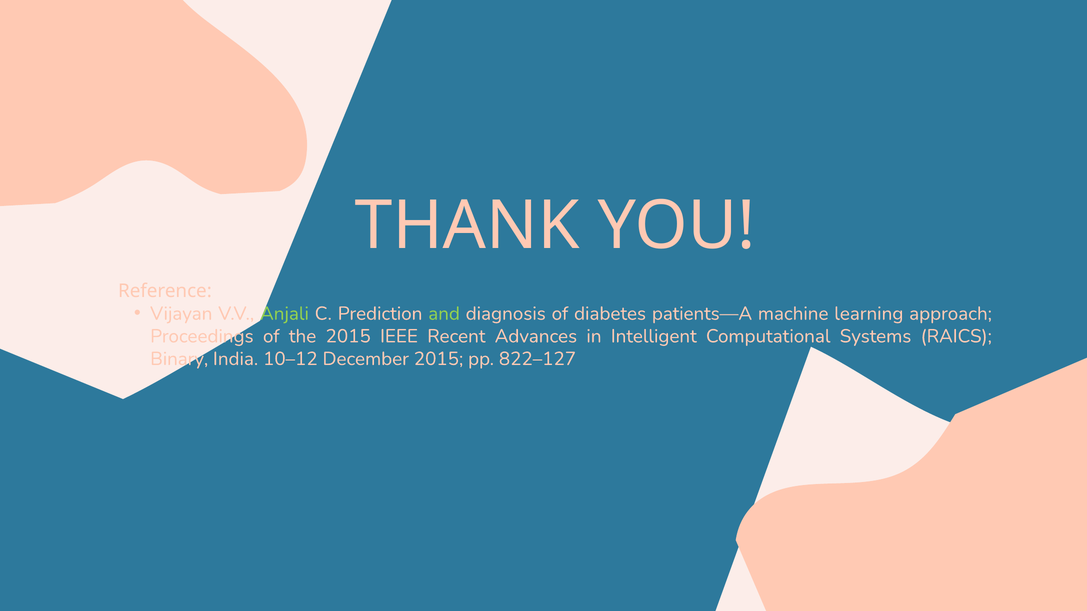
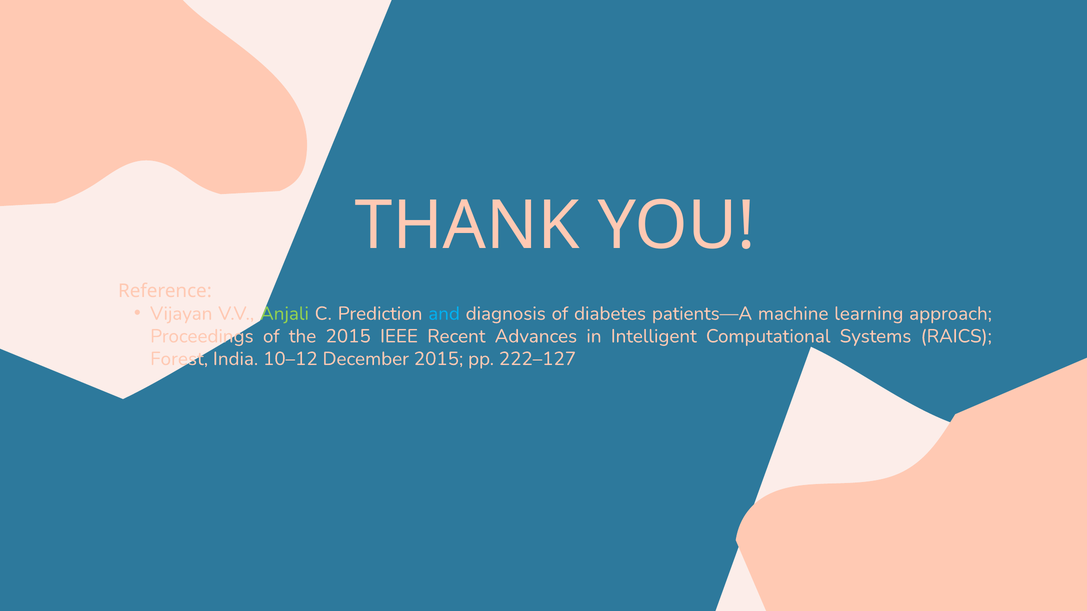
and colour: light green -> light blue (444, 314)
Binary: Binary -> Forest (179, 359)
822–127: 822–127 -> 222–127 (537, 359)
